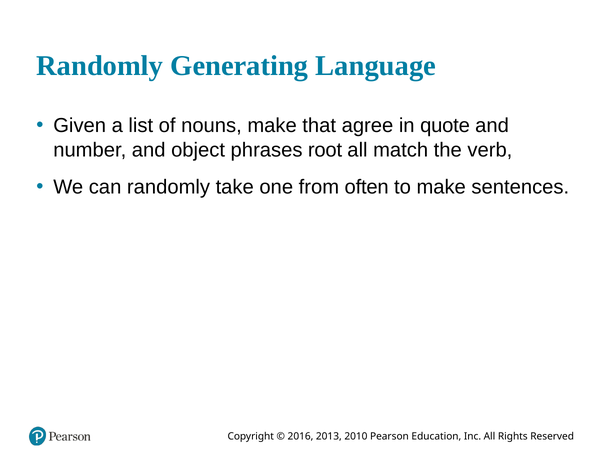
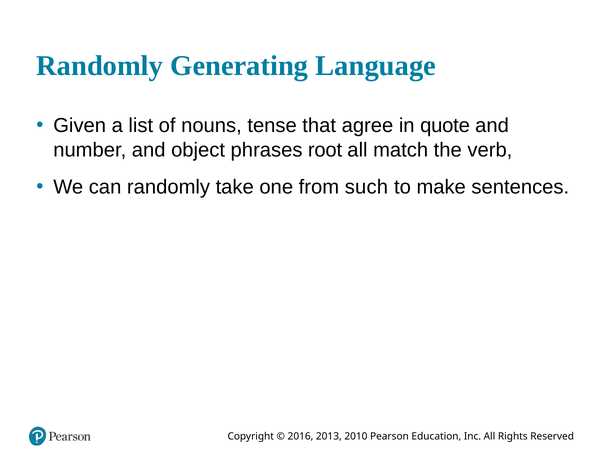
nouns make: make -> tense (272, 126)
often: often -> such (366, 187)
